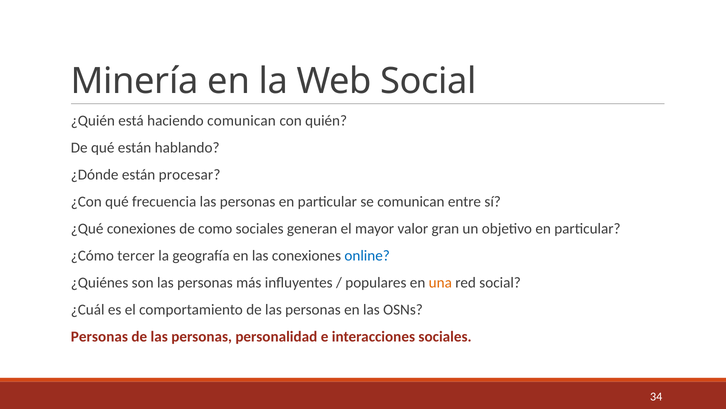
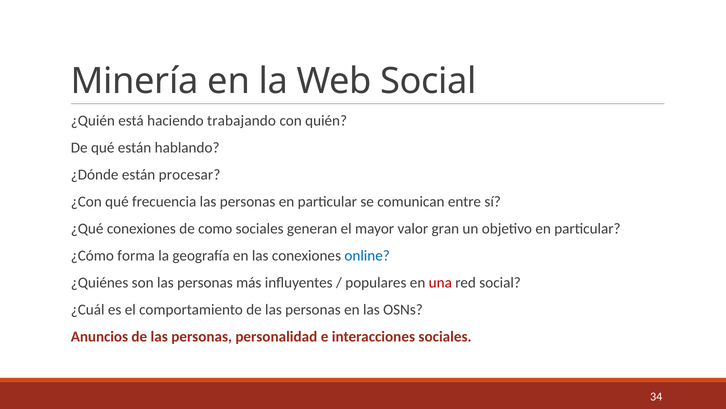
haciendo comunican: comunican -> trabajando (242, 121)
tercer: tercer -> forma (136, 255)
una colour: orange -> red (440, 282)
Personas: Personas -> Anuncios (99, 336)
